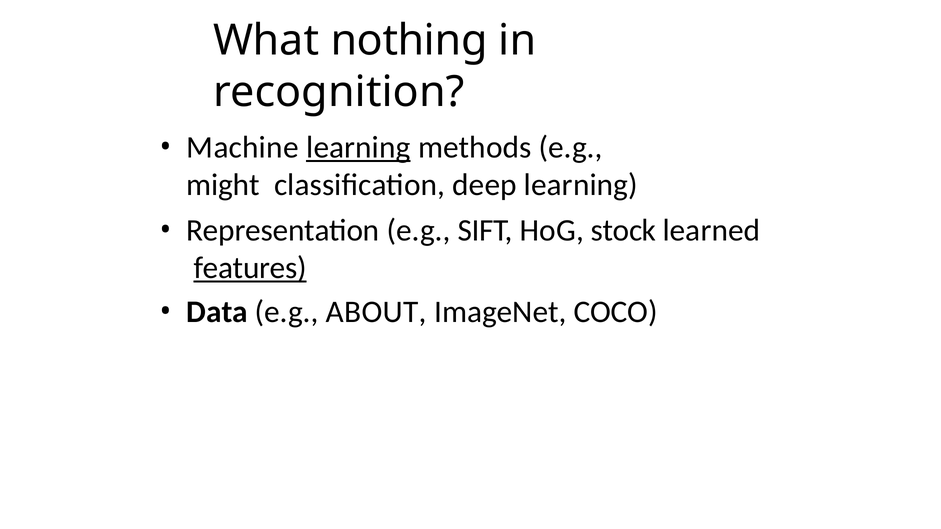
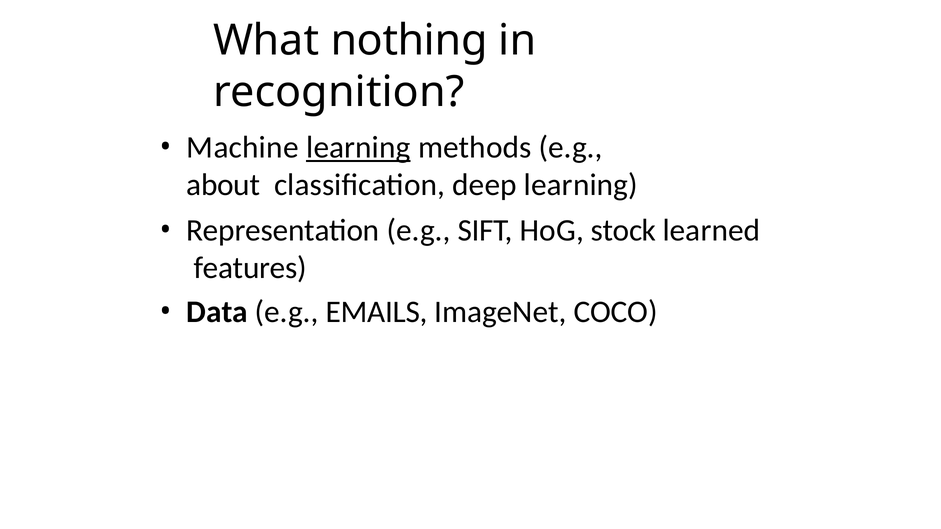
might: might -> about (223, 185)
features underline: present -> none (250, 268)
ABOUT: ABOUT -> EMAILS (377, 312)
